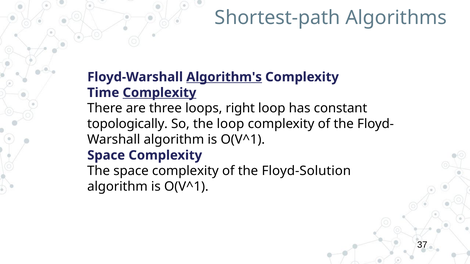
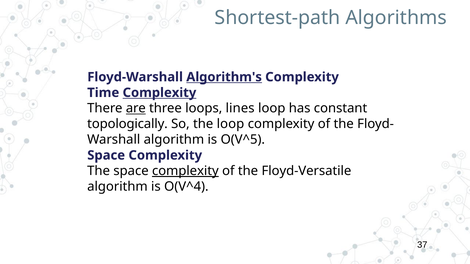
are underline: none -> present (136, 108)
right: right -> lines (240, 108)
O(V^1: O(V^1 -> O(V^5 (243, 140)
complexity underline: none -> present (185, 171)
Floyd-Solution: Floyd-Solution -> Floyd-Versatile (306, 171)
O(V^1: O(V^1 -> O(V^4 (186, 187)
